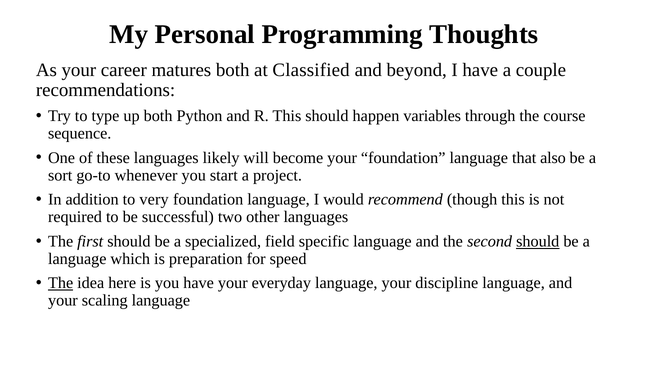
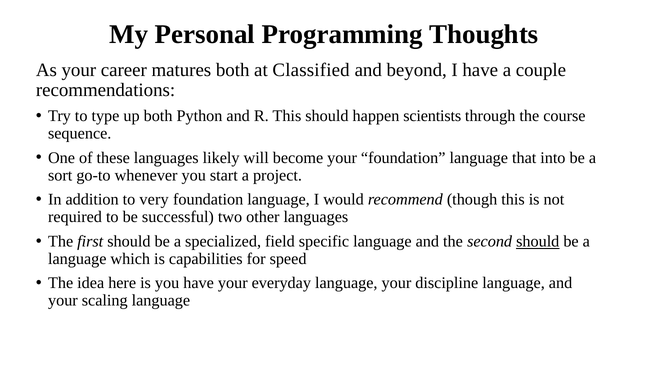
variables: variables -> scientists (432, 116)
also: also -> into (553, 158)
preparation: preparation -> capabilities (206, 258)
The underline: present -> none (61, 283)
